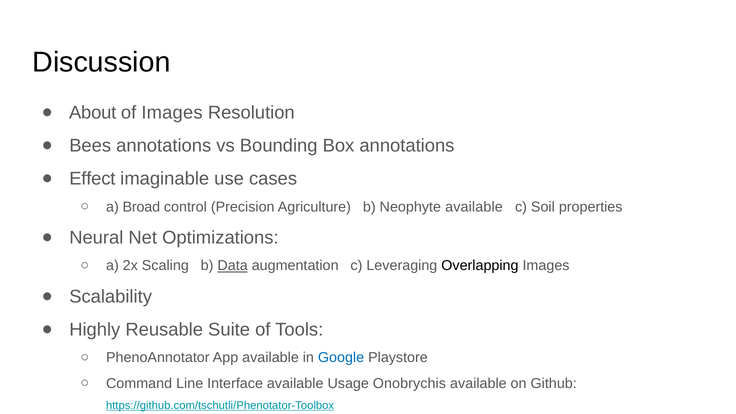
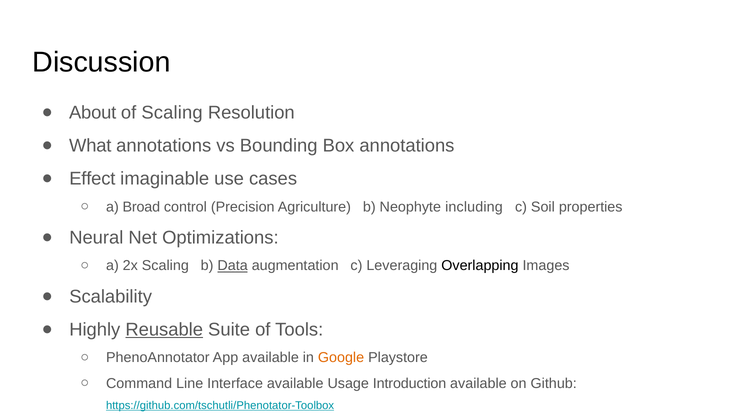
of Images: Images -> Scaling (172, 113)
Bees: Bees -> What (90, 146)
Neophyte available: available -> including (474, 207)
Reusable underline: none -> present (164, 330)
Google colour: blue -> orange (341, 358)
Onobrychis: Onobrychis -> Introduction (410, 383)
